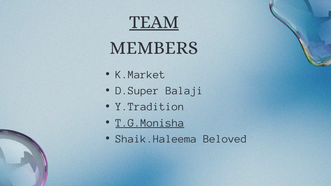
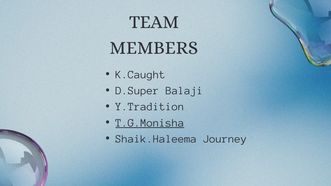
TEAM underline: present -> none (154, 22)
K.Market: K.Market -> K.Caught (140, 75)
Beloved: Beloved -> Journey (225, 139)
